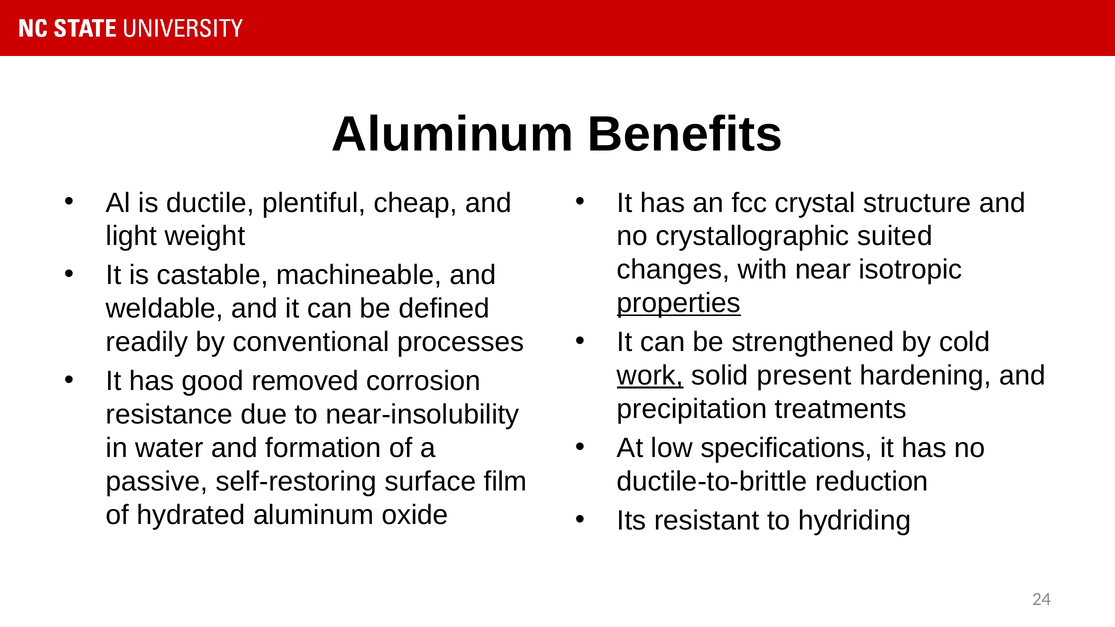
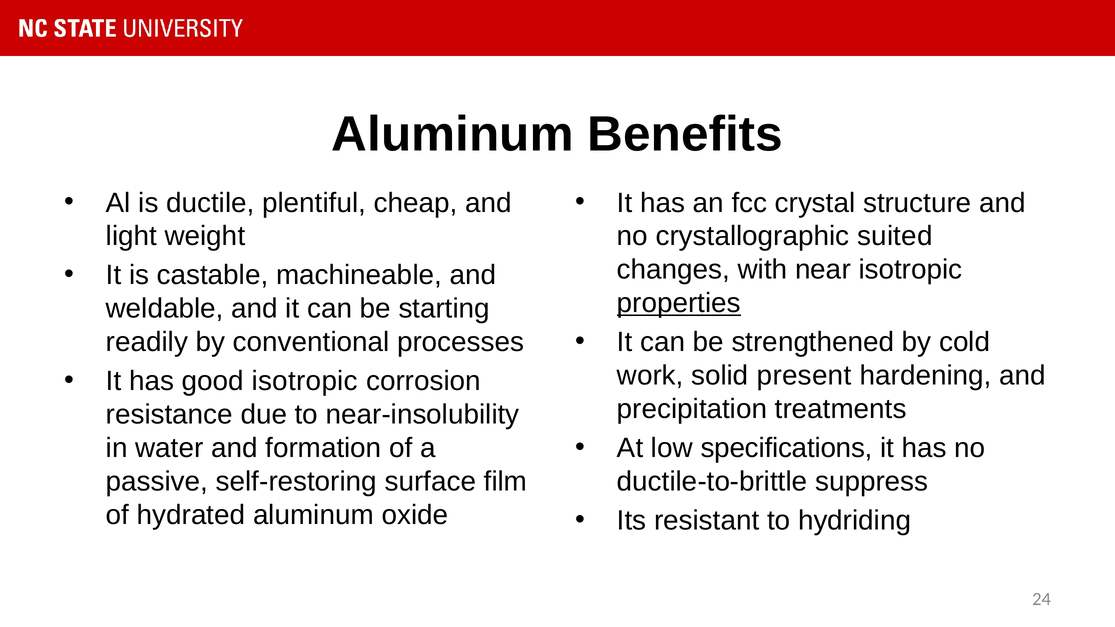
defined: defined -> starting (444, 309)
work underline: present -> none (650, 376)
good removed: removed -> isotropic (305, 381)
reduction: reduction -> suppress (872, 482)
